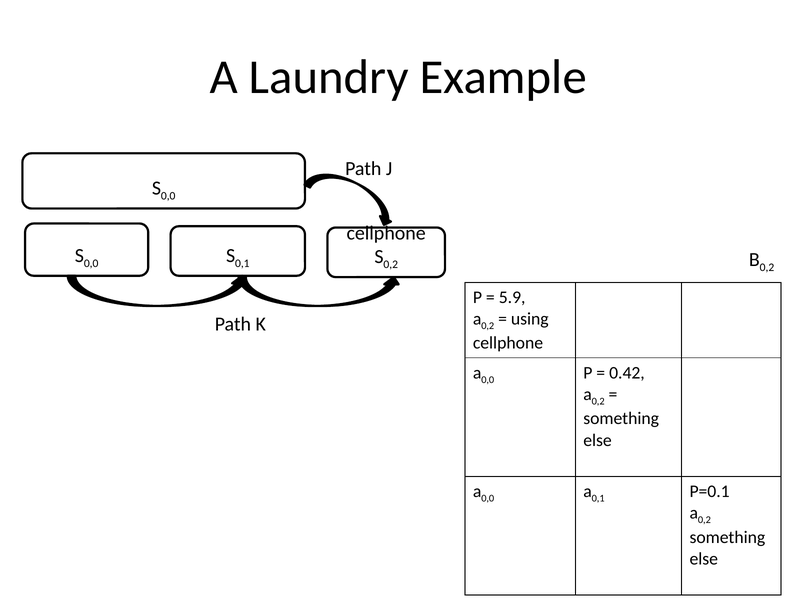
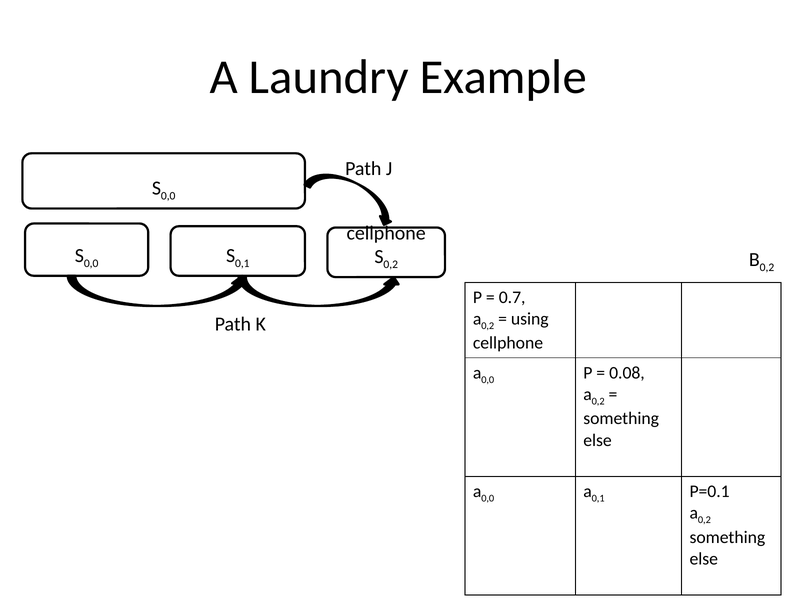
5.9: 5.9 -> 0.7 (512, 297)
0.42: 0.42 -> 0.08 (627, 373)
